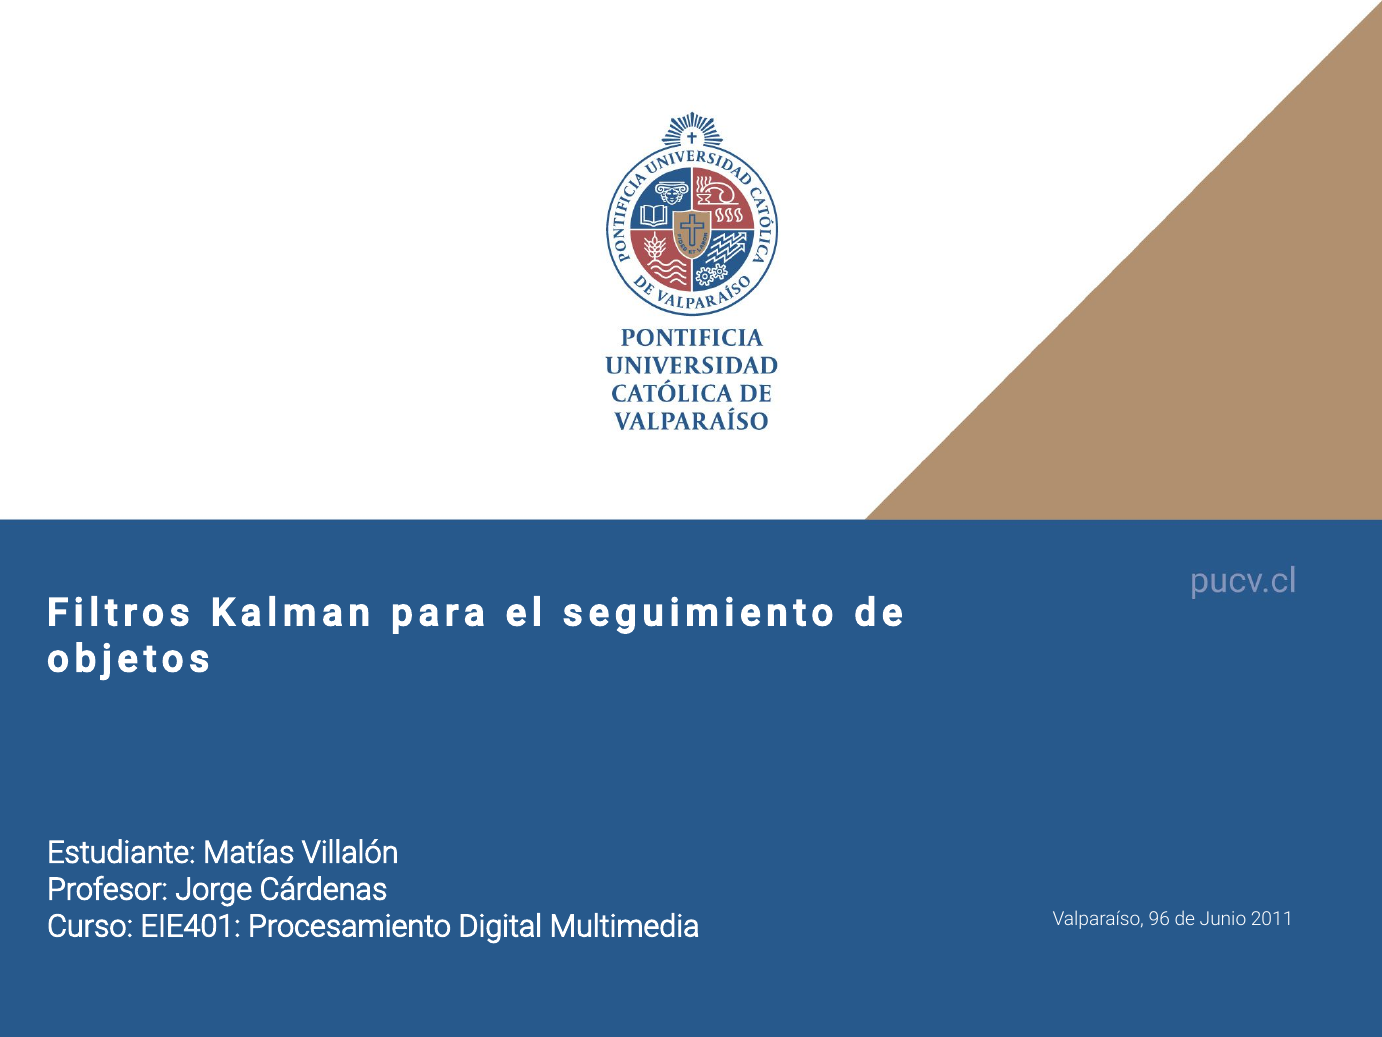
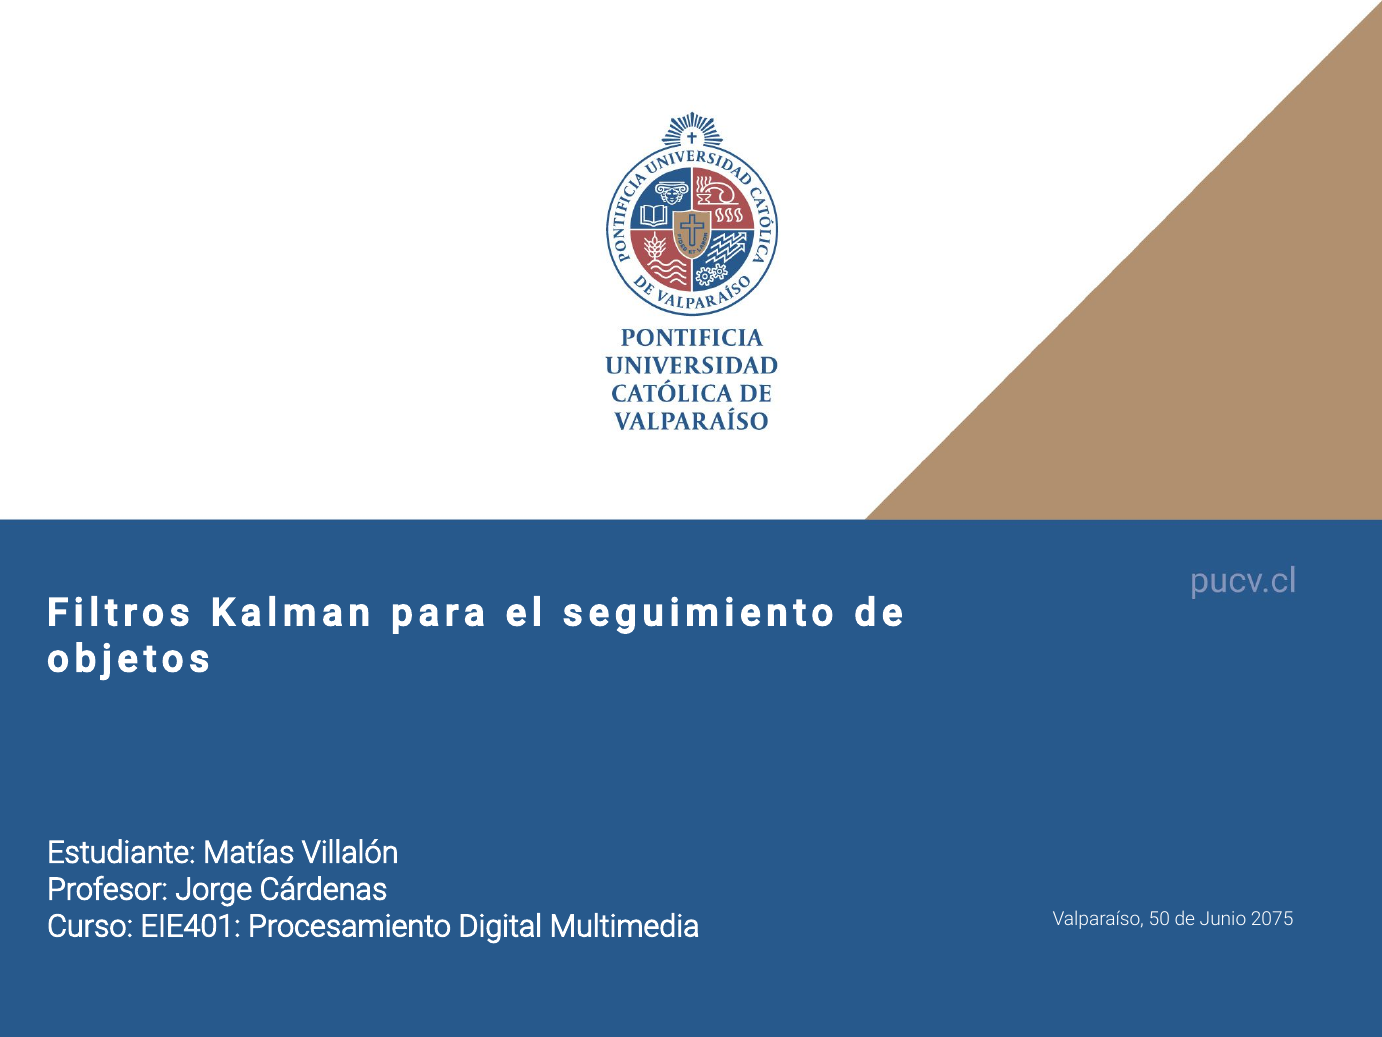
96: 96 -> 50 (1159, 919)
2011: 2011 -> 2075 (1272, 919)
